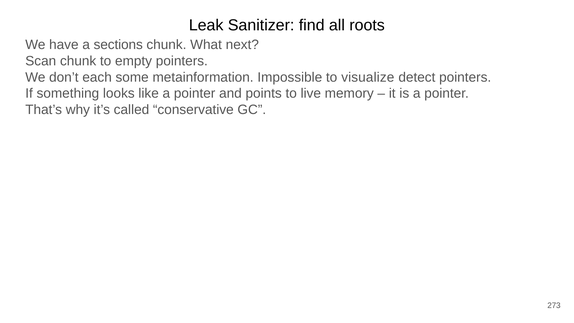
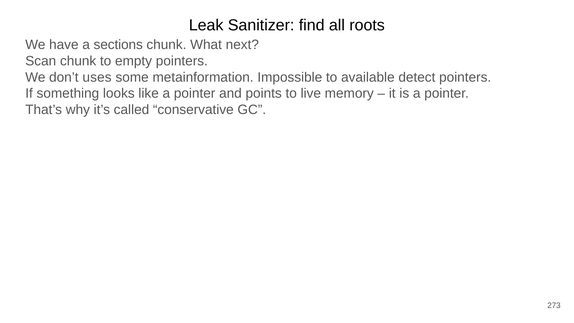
each: each -> uses (97, 77)
visualize: visualize -> available (368, 77)
